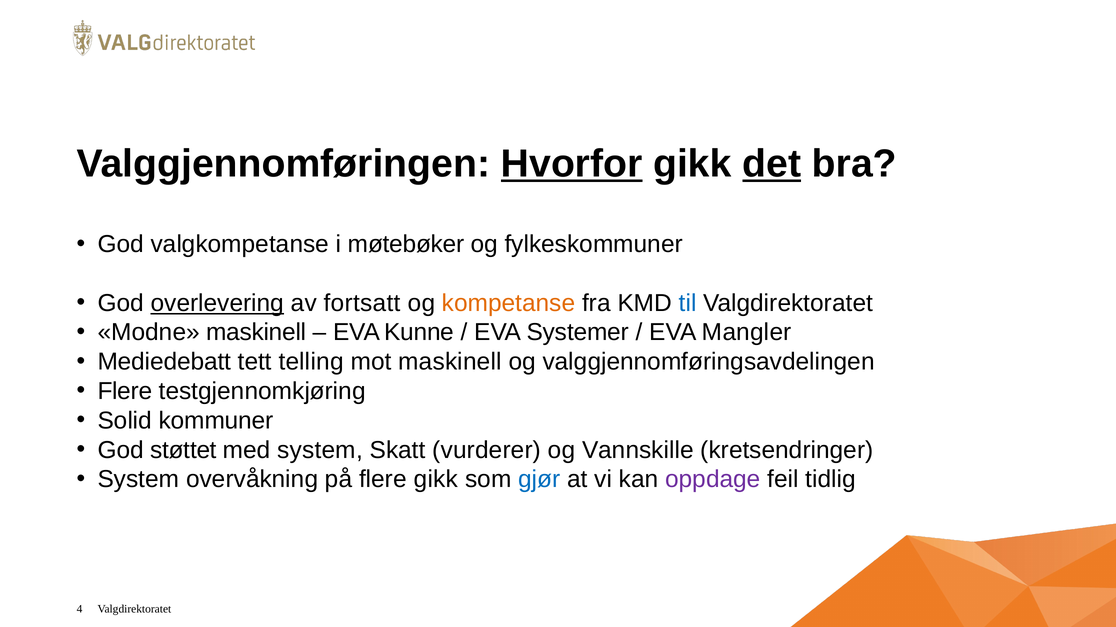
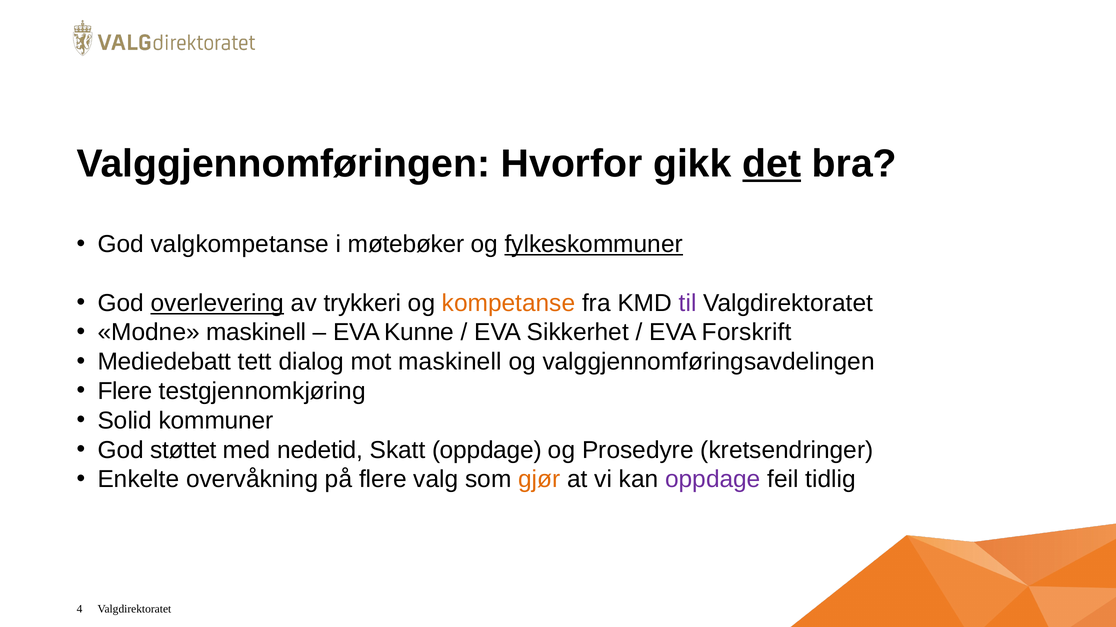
Hvorfor underline: present -> none (572, 164)
fylkeskommuner underline: none -> present (594, 244)
fortsatt: fortsatt -> trykkeri (362, 303)
til colour: blue -> purple (688, 303)
Systemer: Systemer -> Sikkerhet (578, 333)
Mangler: Mangler -> Forskrift (747, 333)
telling: telling -> dialog (311, 362)
med system: system -> nedetid (320, 450)
Skatt vurderer: vurderer -> oppdage (487, 450)
Vannskille: Vannskille -> Prosedyre (638, 450)
System: System -> Enkelte (138, 480)
flere gikk: gikk -> valg (436, 480)
gjør colour: blue -> orange (539, 480)
